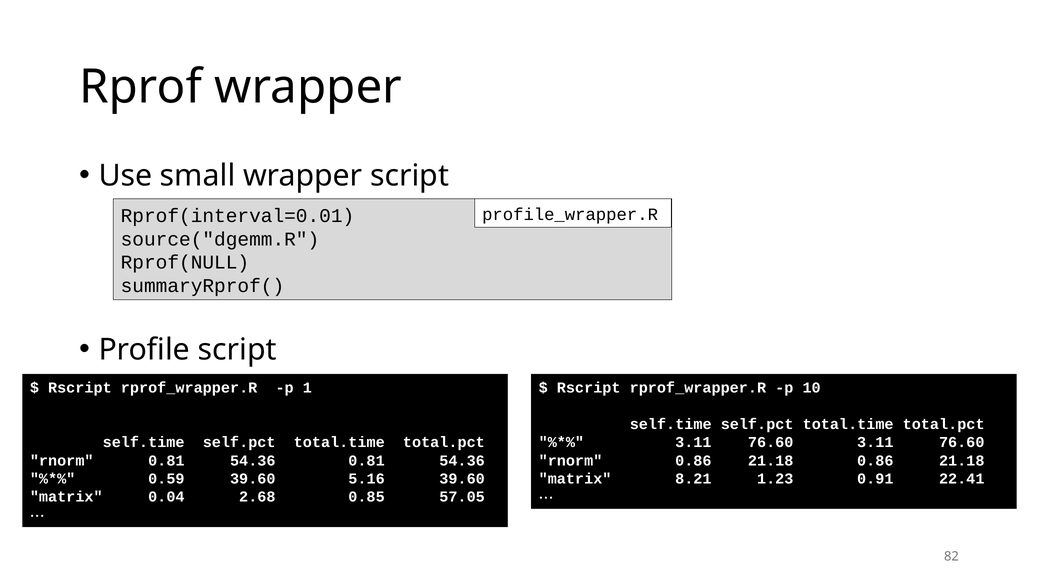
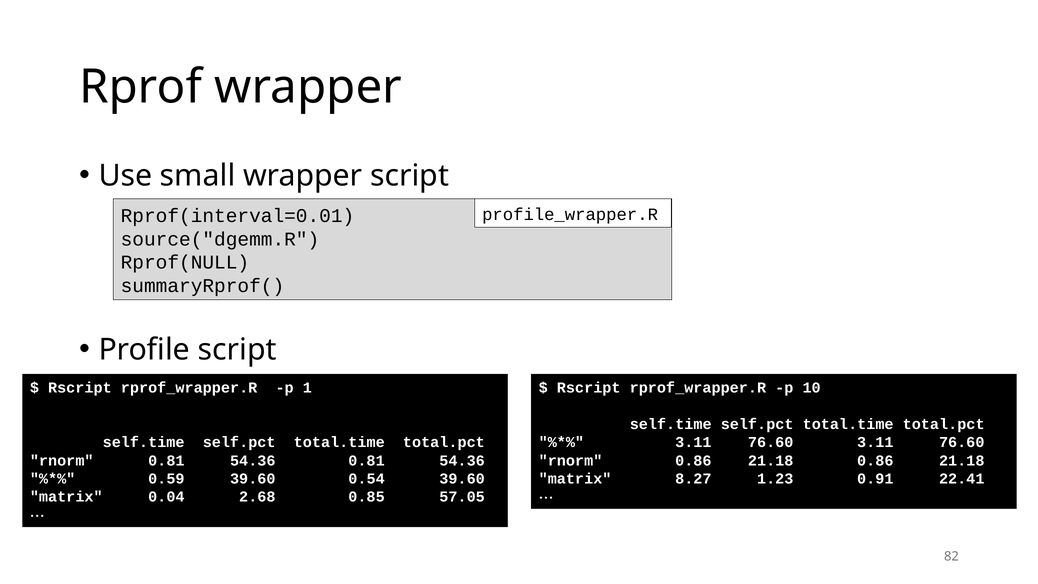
5.16: 5.16 -> 0.54 (367, 479)
8.21: 8.21 -> 8.27 (693, 479)
